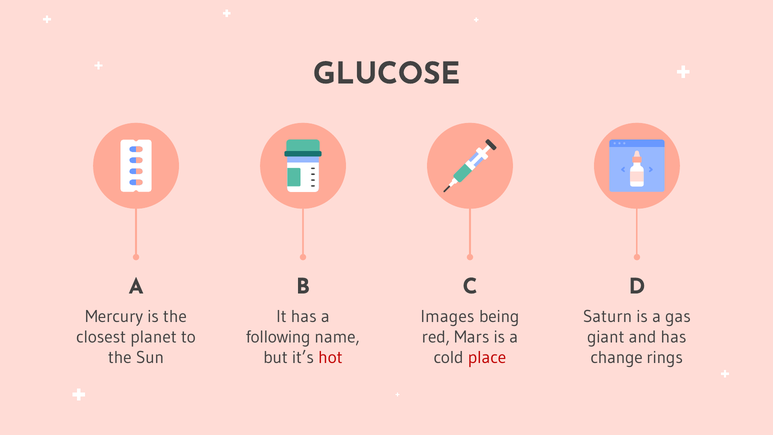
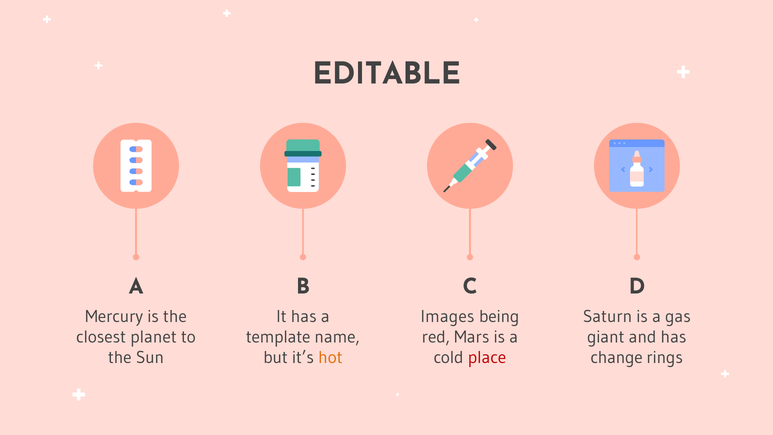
GLUCOSE: GLUCOSE -> EDITABLE (387, 73)
following: following -> template (278, 337)
hot colour: red -> orange (330, 358)
